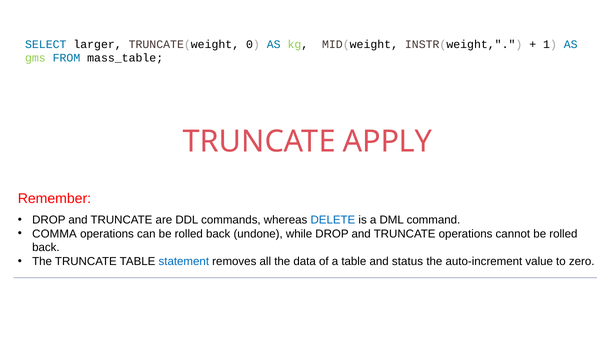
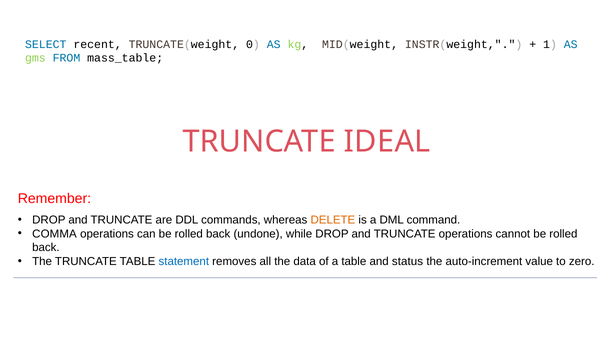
larger: larger -> recent (98, 44)
APPLY: APPLY -> IDEAL (387, 142)
DELETE colour: blue -> orange (333, 220)
